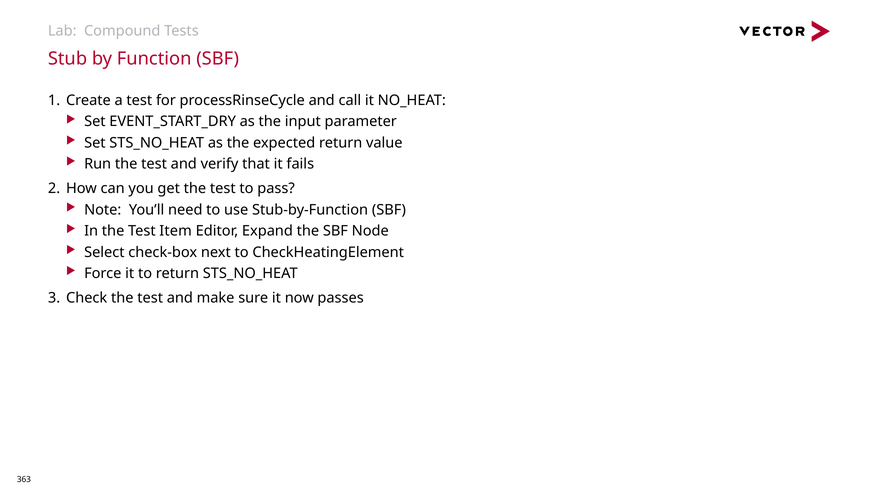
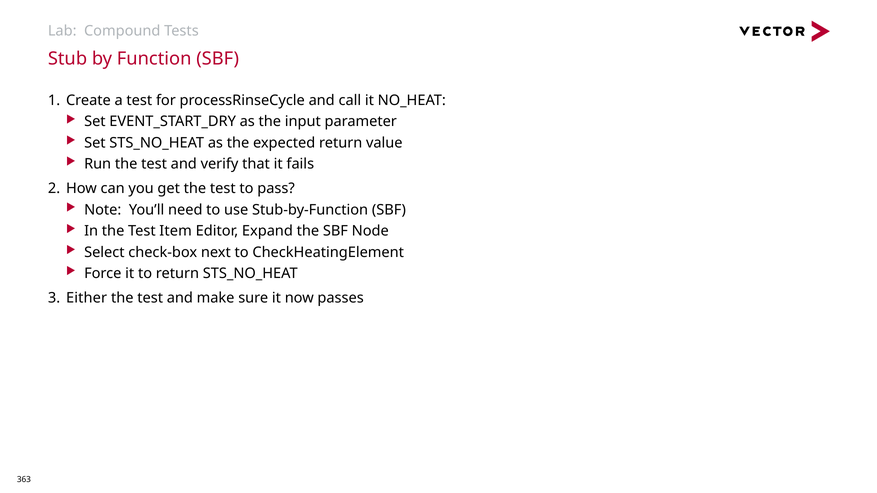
Check: Check -> Either (87, 298)
